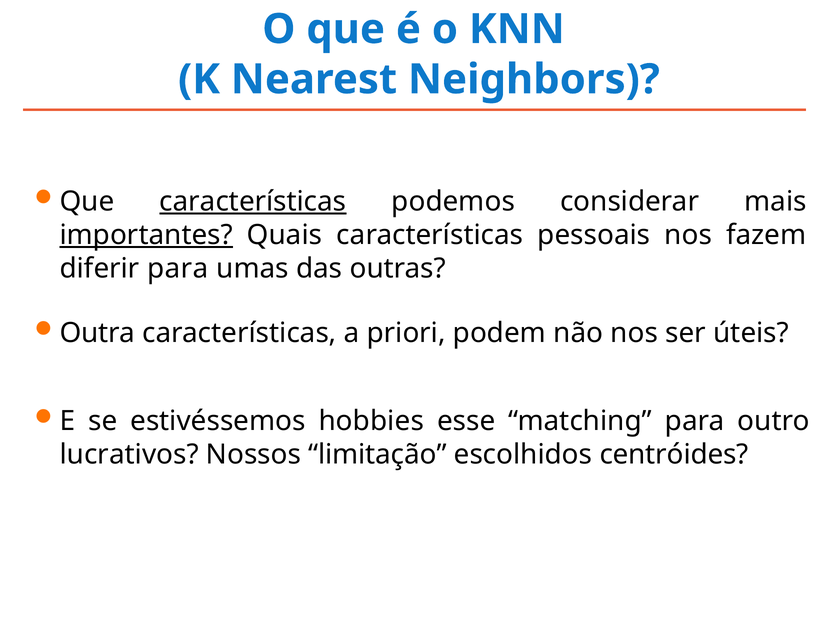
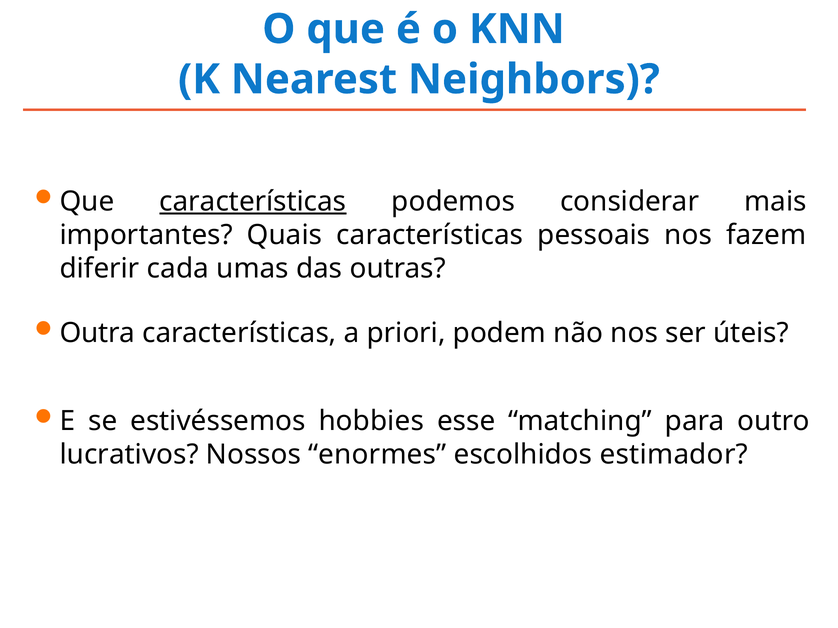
importantes underline: present -> none (146, 235)
diferir para: para -> cada (178, 269)
limitação: limitação -> enormes (377, 455)
centróides: centróides -> estimador (674, 455)
